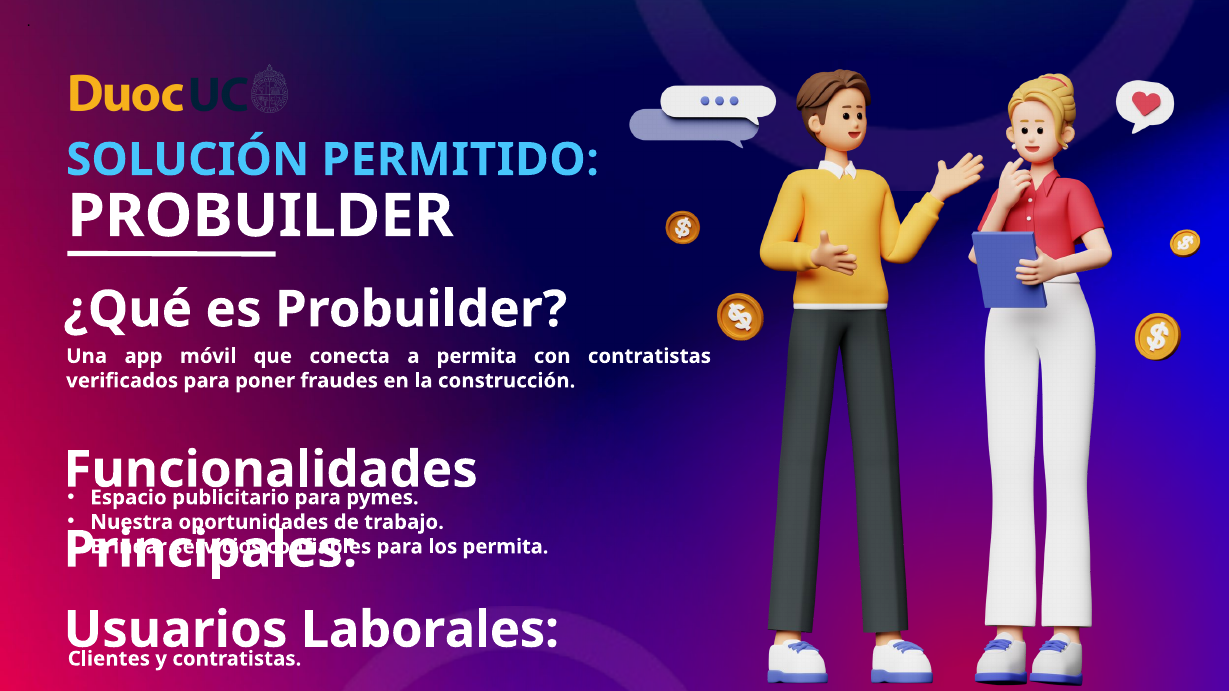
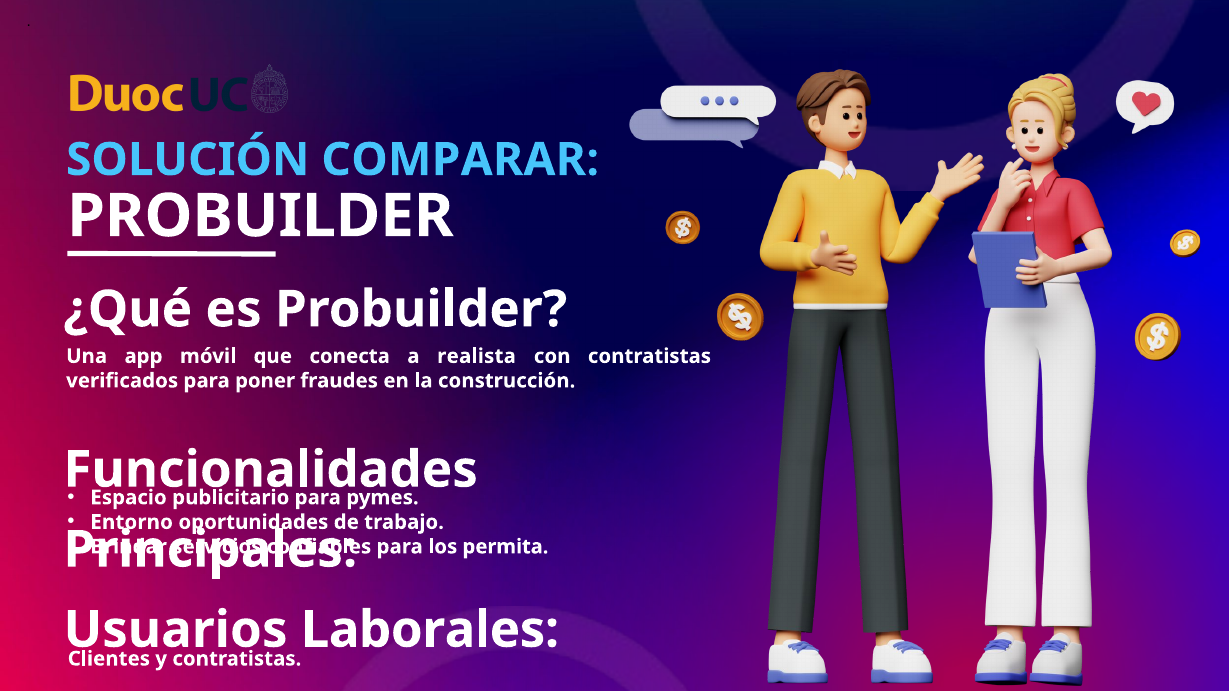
PERMITIDO: PERMITIDO -> COMPARAR (460, 160)
a permita: permita -> realista (477, 356)
Nuestra: Nuestra -> Entorno (132, 522)
